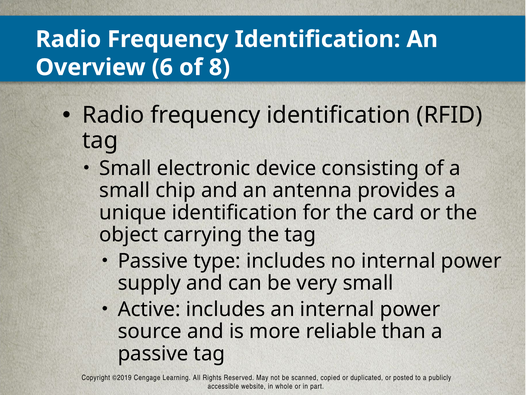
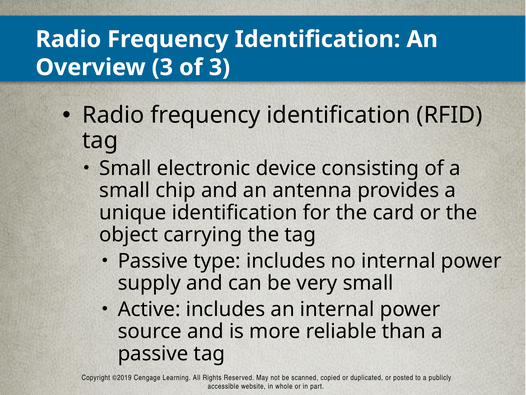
Overview 6: 6 -> 3 (162, 67)
of 8: 8 -> 3 (219, 67)
